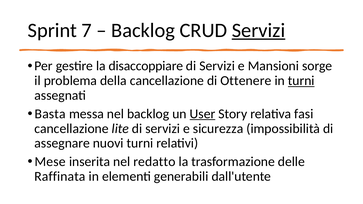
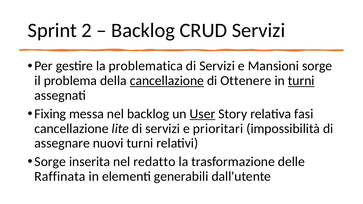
7: 7 -> 2 (87, 30)
Servizi underline: present -> none (258, 30)
disaccoppiare: disaccoppiare -> problematica (146, 66)
cancellazione underline: none -> present (167, 81)
Basta: Basta -> Fixing (50, 114)
sicurezza: sicurezza -> prioritari (218, 129)
Mese: Mese -> Sorge (50, 162)
